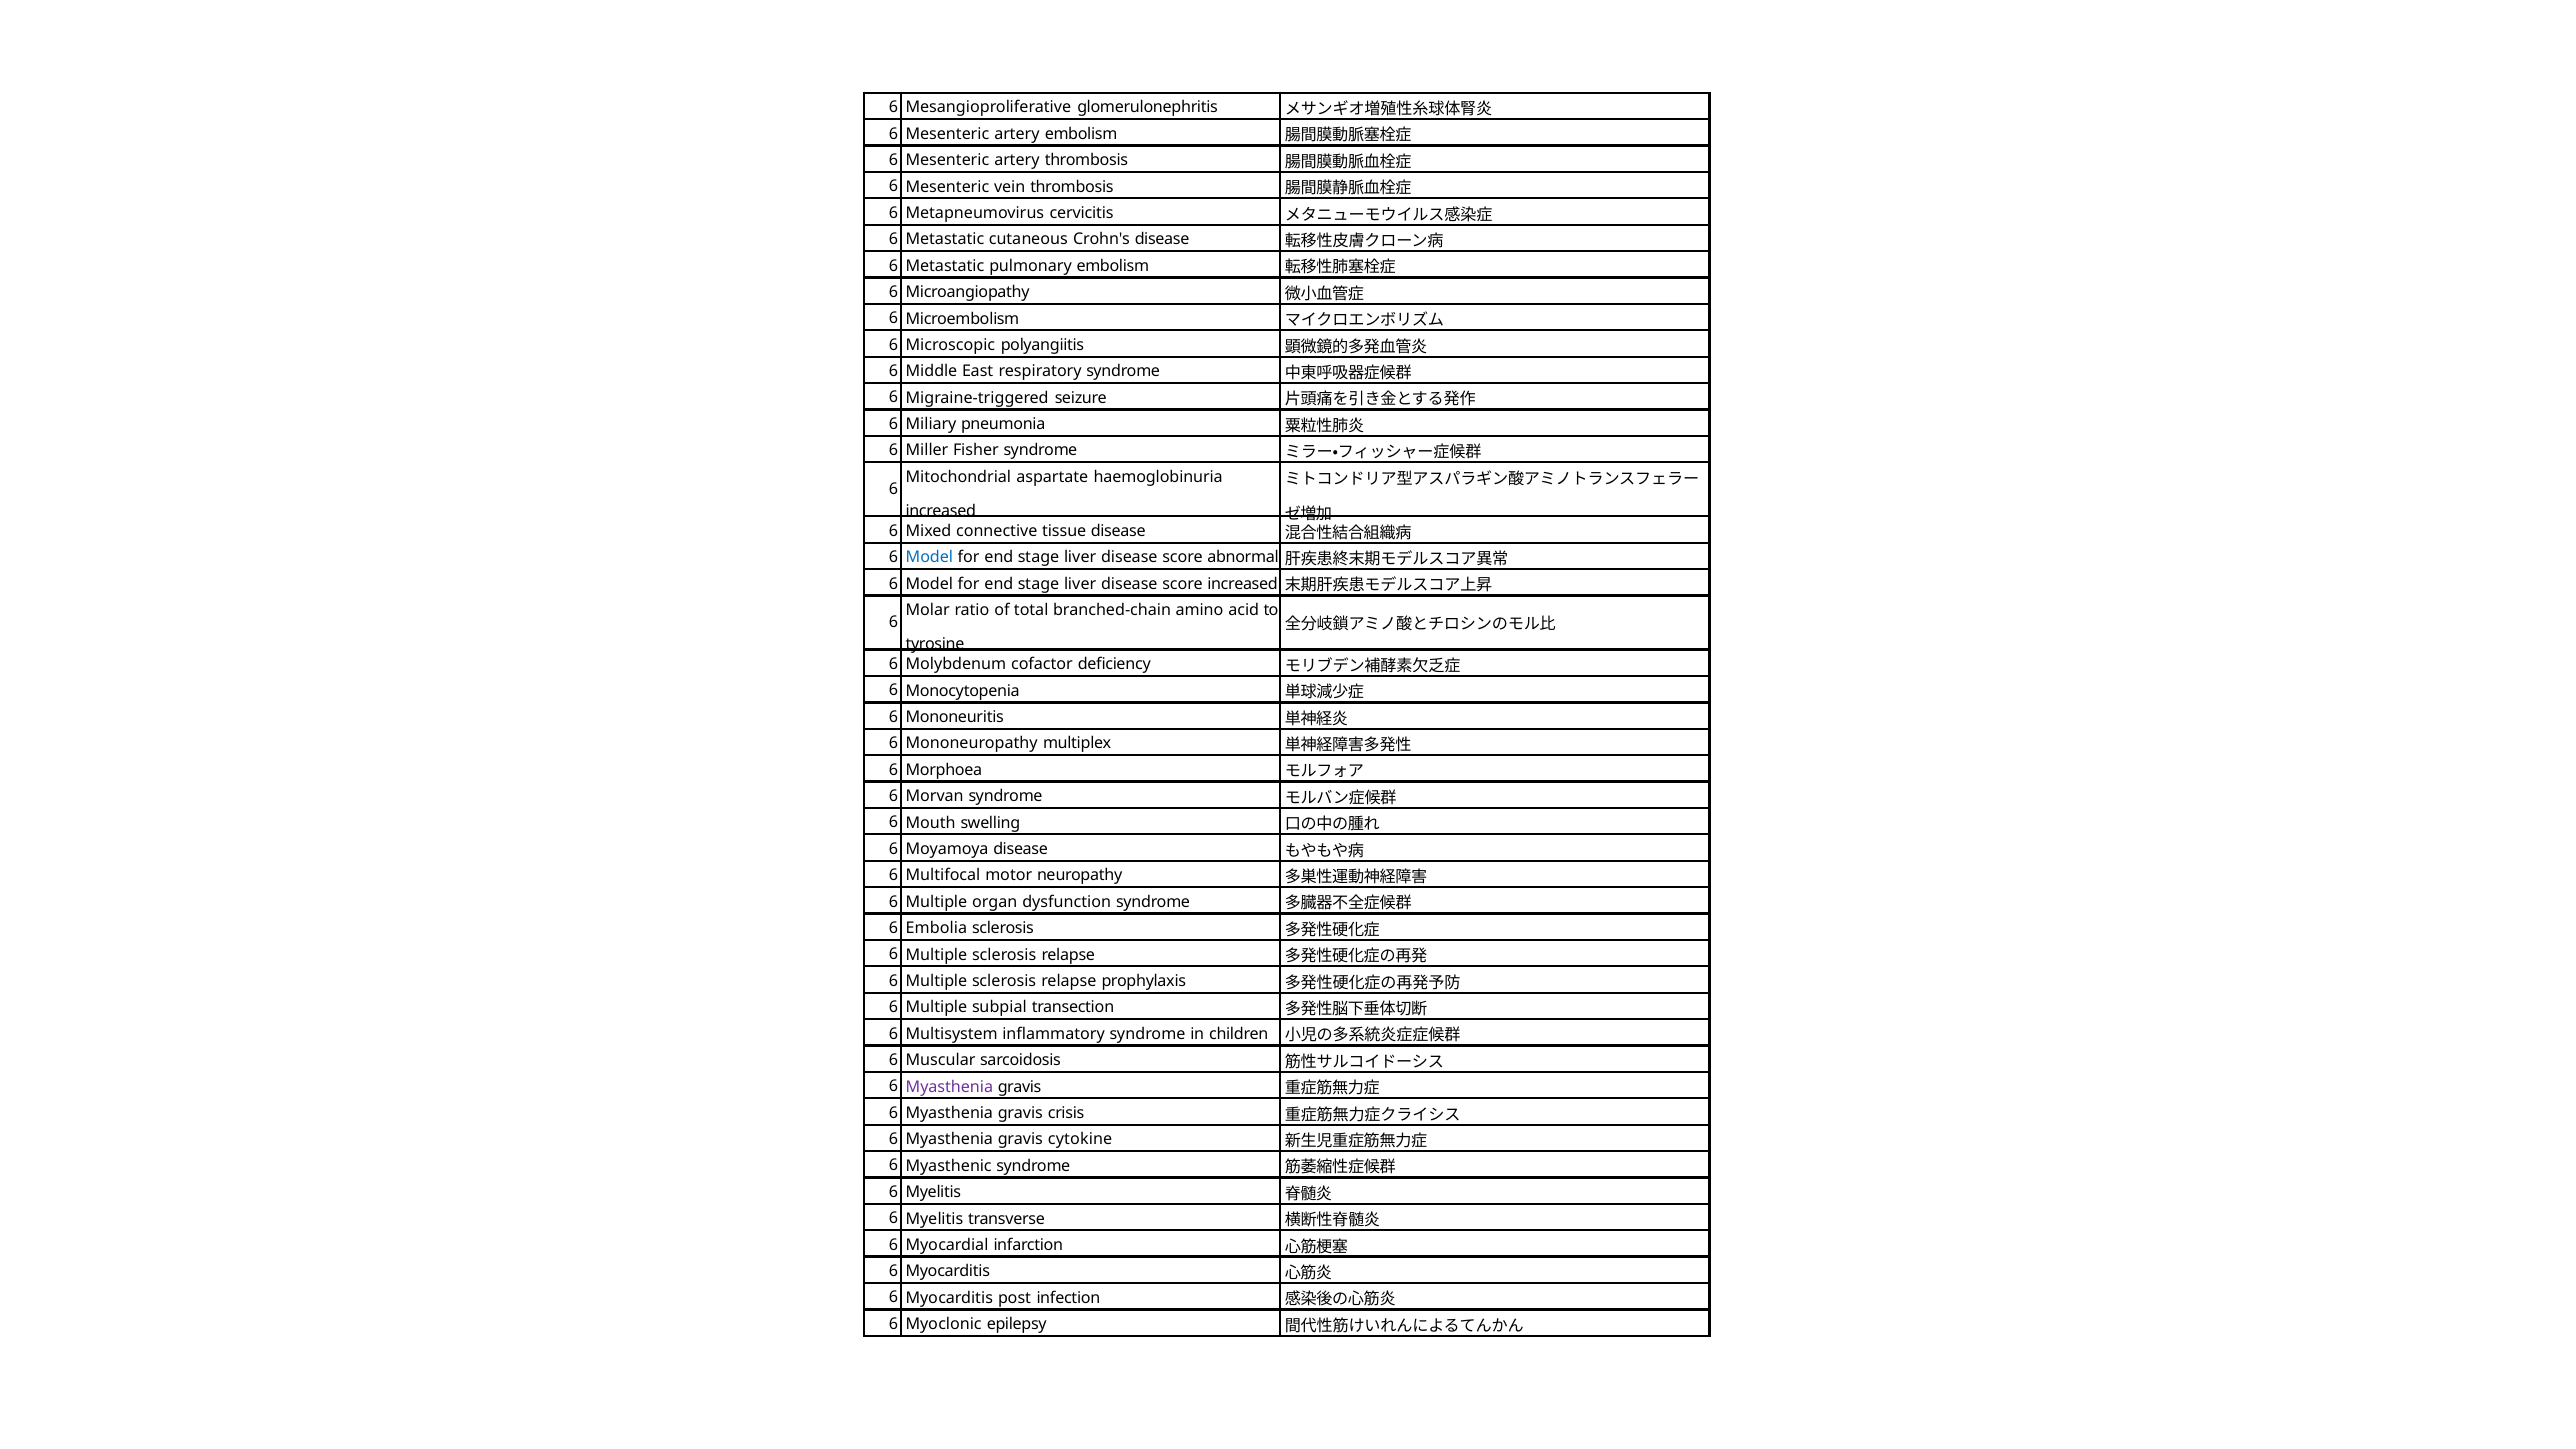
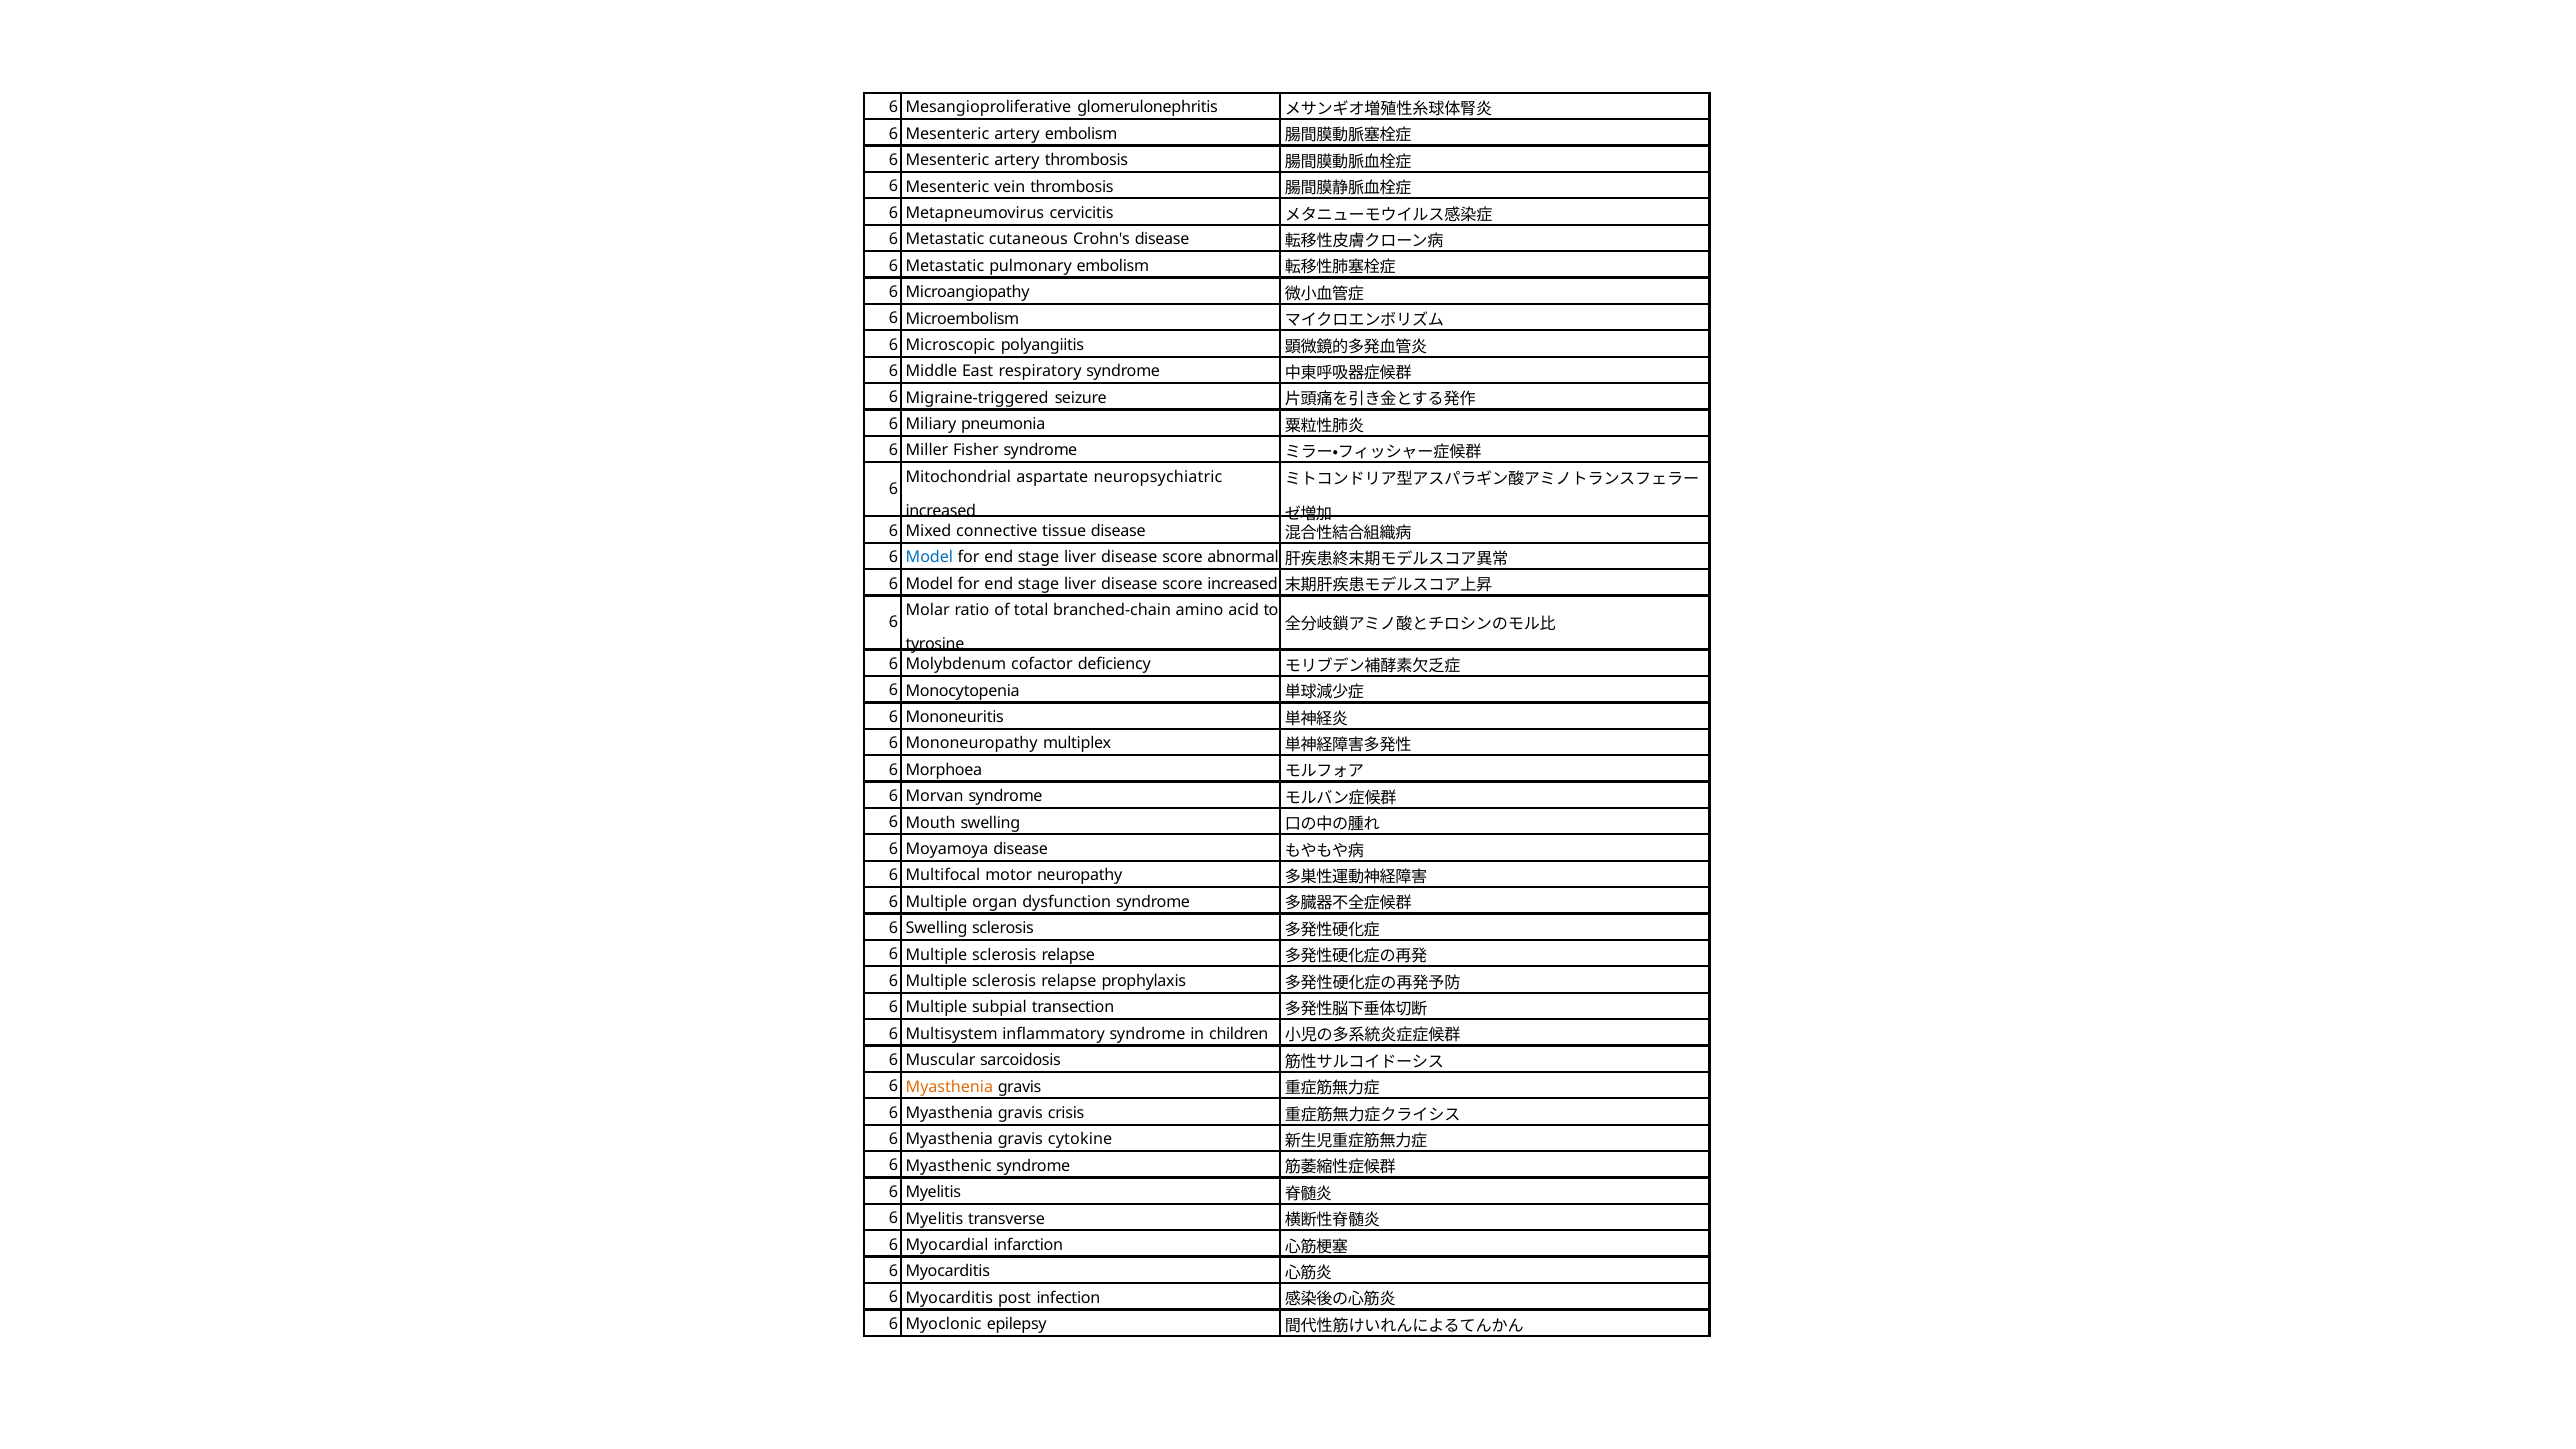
haemoglobinuria: haemoglobinuria -> neuropsychiatric (1158, 477)
6 Embolia: Embolia -> Swelling (937, 928)
Myasthenia colour: purple -> orange (949, 1087)
